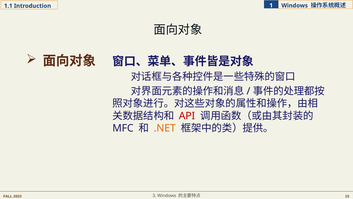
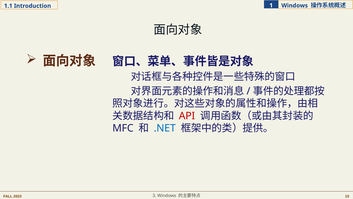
.NET colour: orange -> blue (165, 128)
